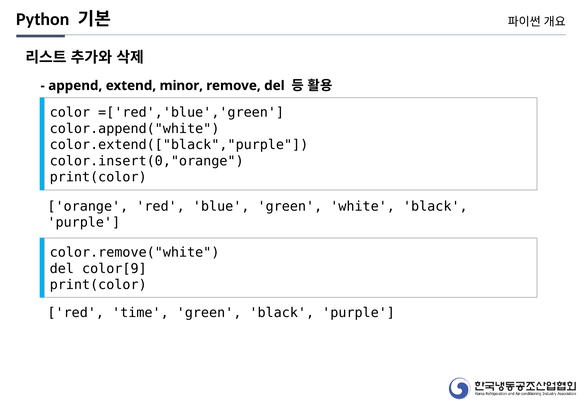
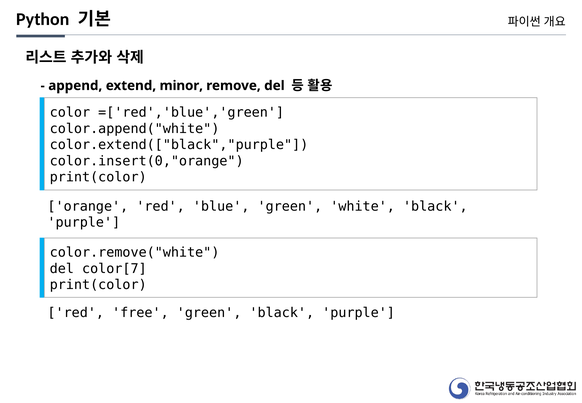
color[9: color[9 -> color[7 (114, 269)
time: time -> free (140, 313)
